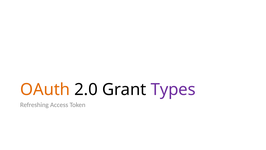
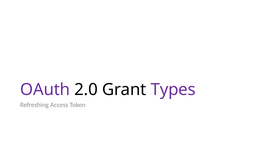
OAuth colour: orange -> purple (45, 89)
